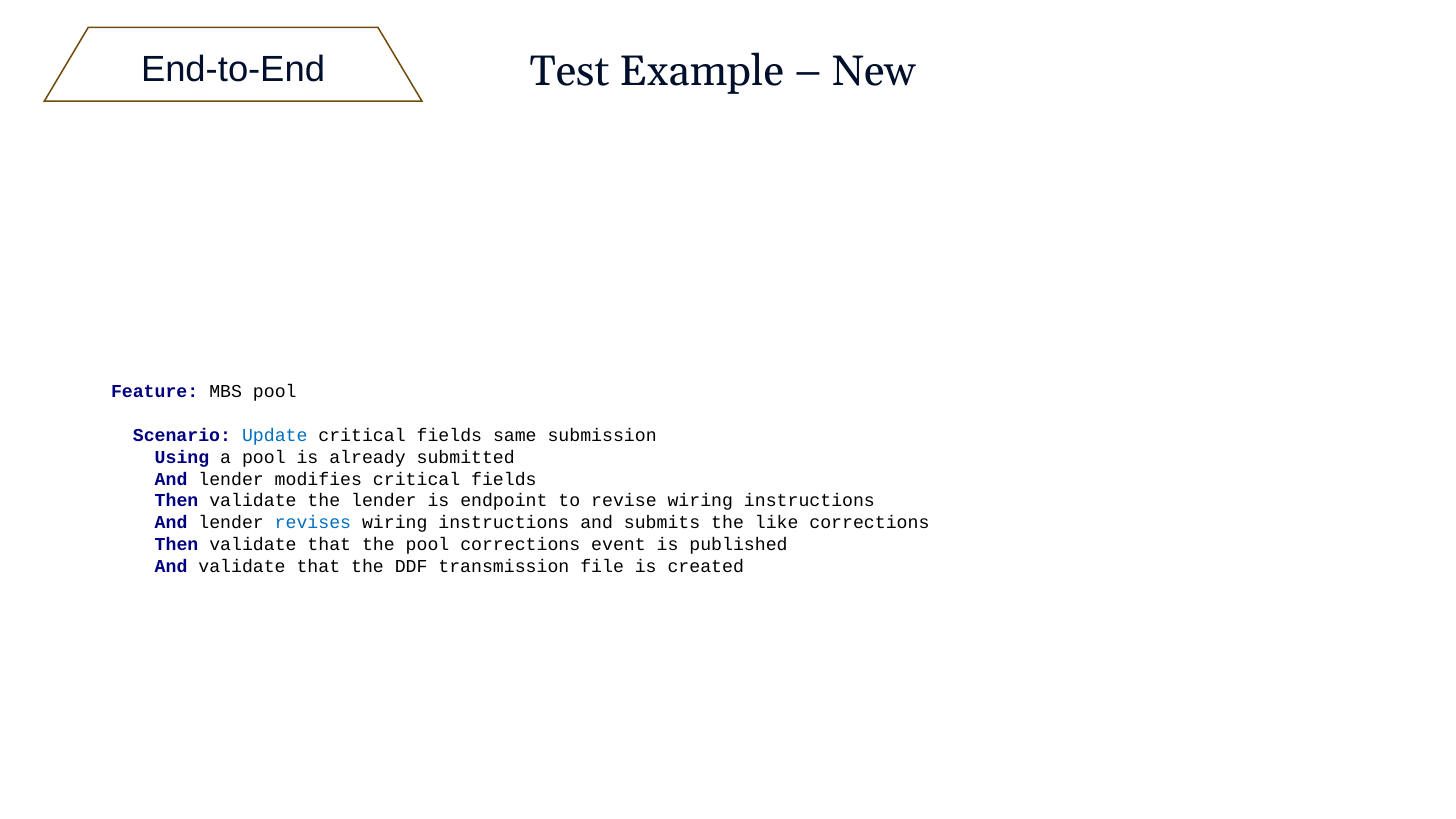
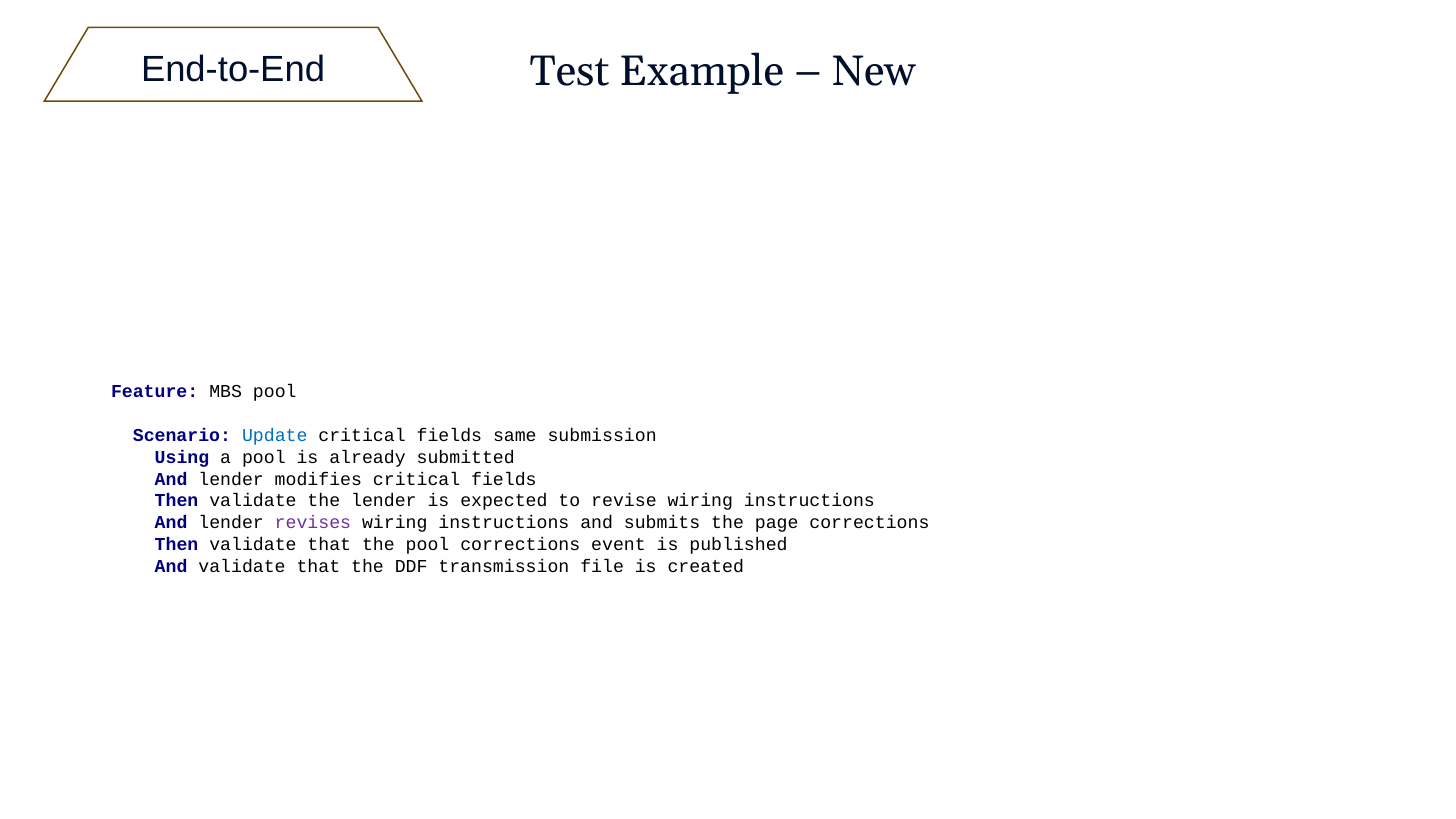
endpoint: endpoint -> expected (504, 501)
revises colour: blue -> purple (313, 523)
like: like -> page (777, 523)
